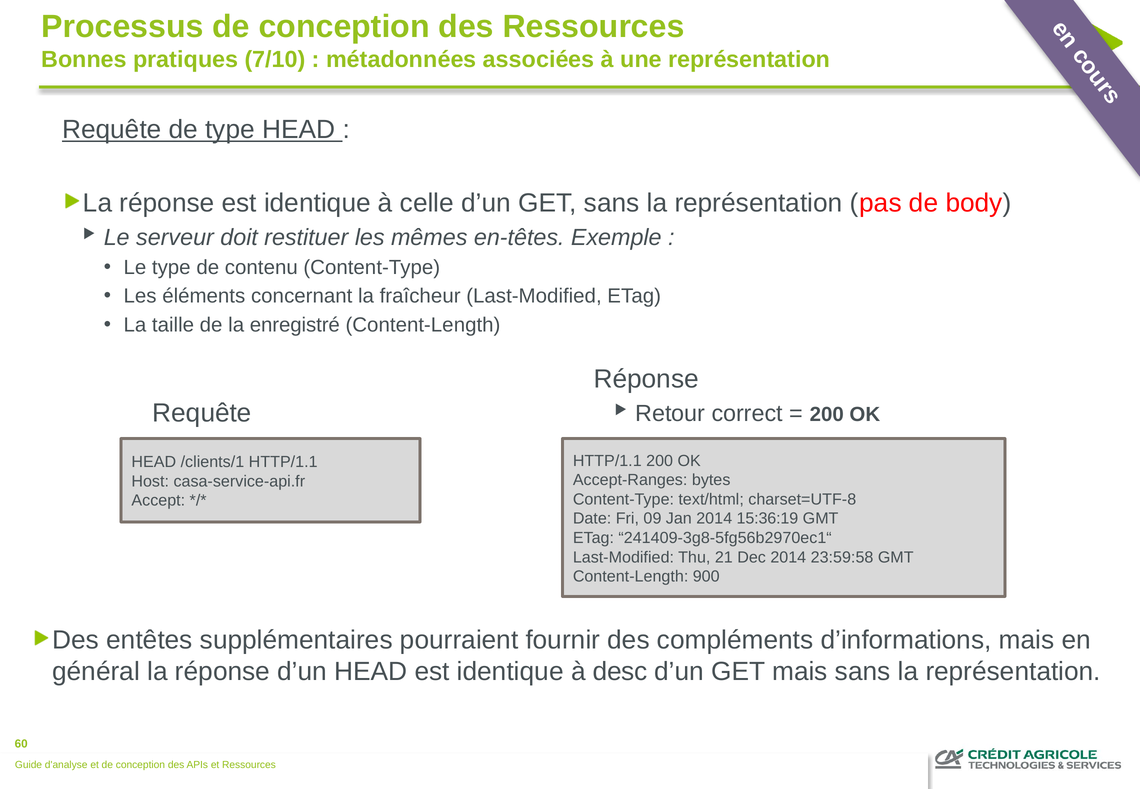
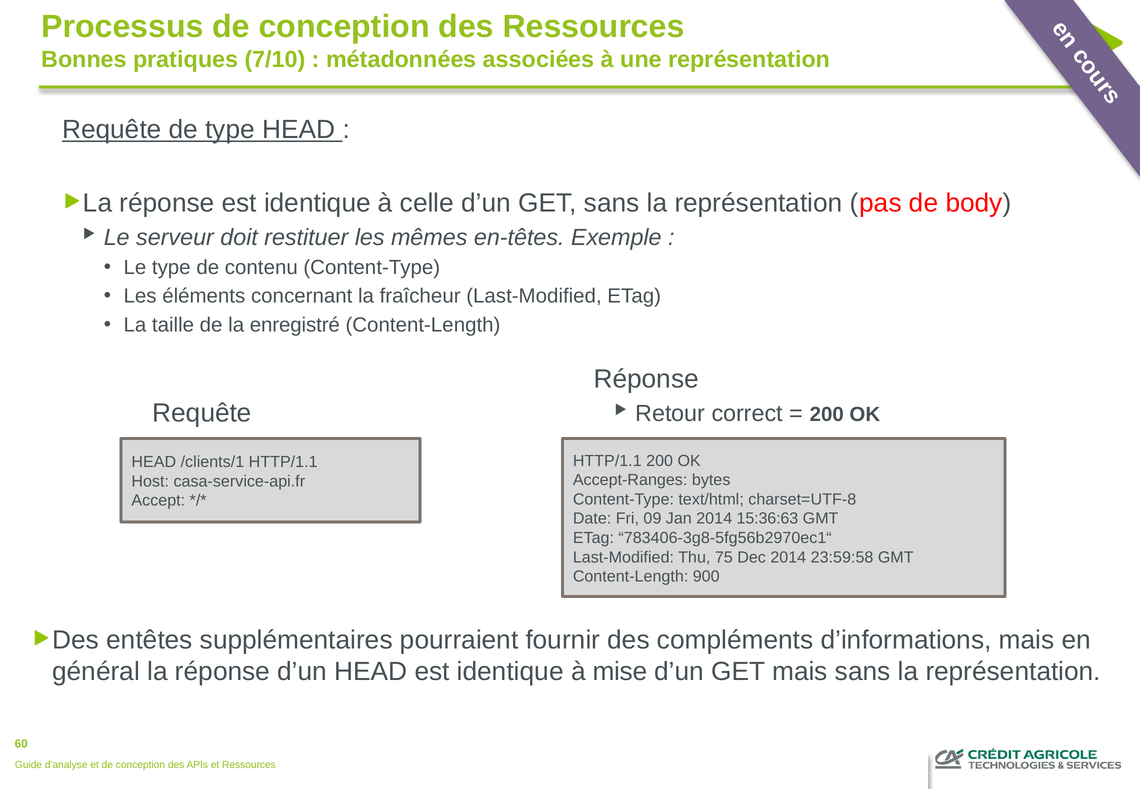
15:36:19: 15:36:19 -> 15:36:63 (767, 519)
241409-3g8-5fg56b2970ec1“: 241409-3g8-5fg56b2970ec1“ -> 783406-3g8-5fg56b2970ec1“ (725, 538)
21: 21 -> 75 (724, 557)
desc: desc -> mise (620, 672)
